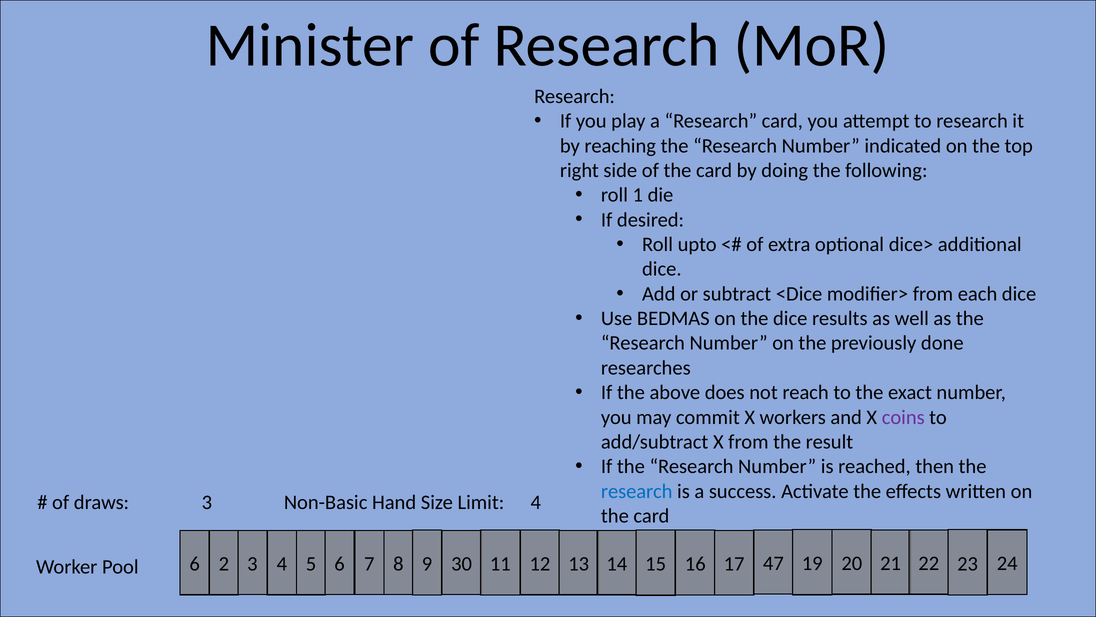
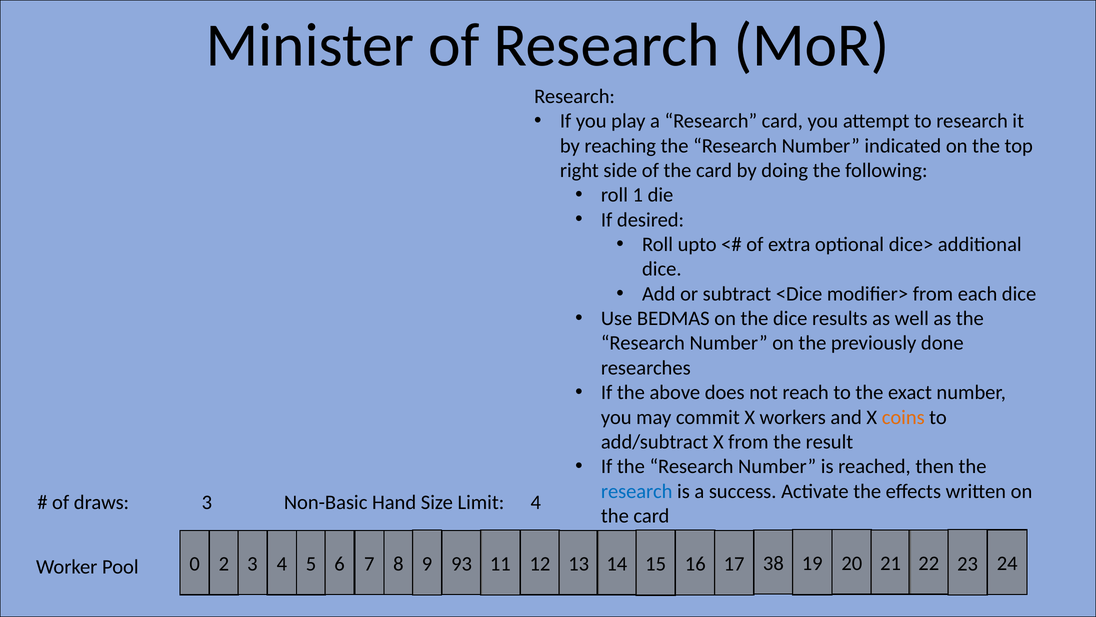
coins colour: purple -> orange (903, 417)
Pool 6: 6 -> 0 (195, 564)
30: 30 -> 93 (462, 563)
47: 47 -> 38 (773, 563)
